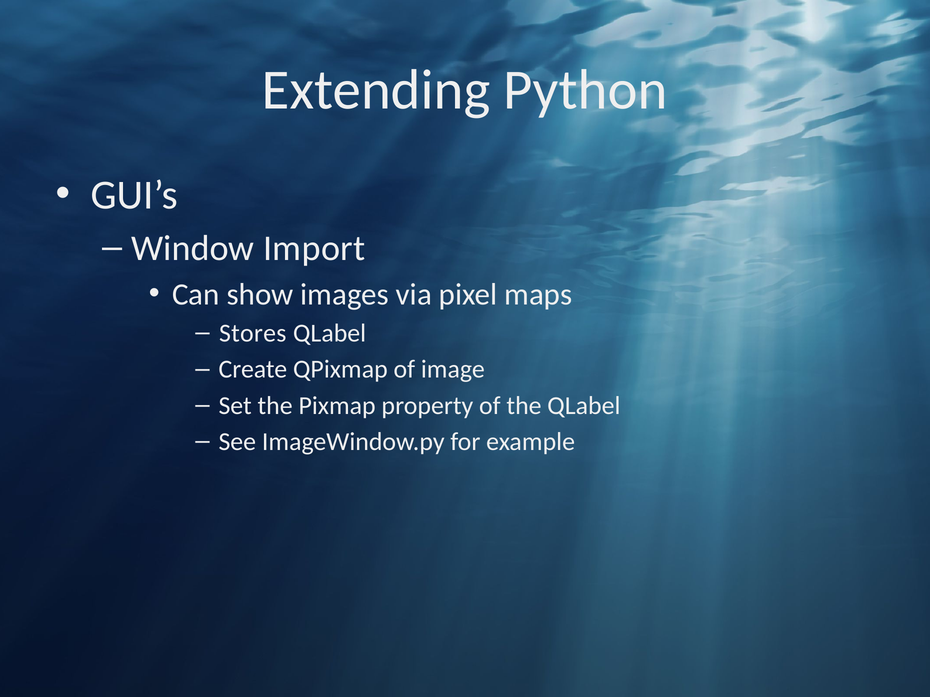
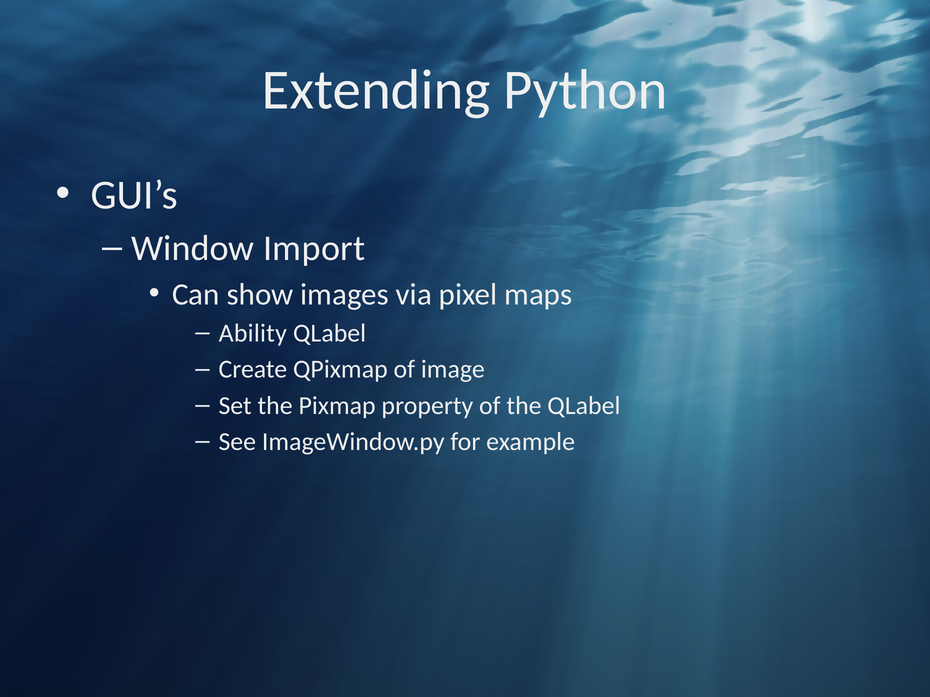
Stores: Stores -> Ability (253, 334)
